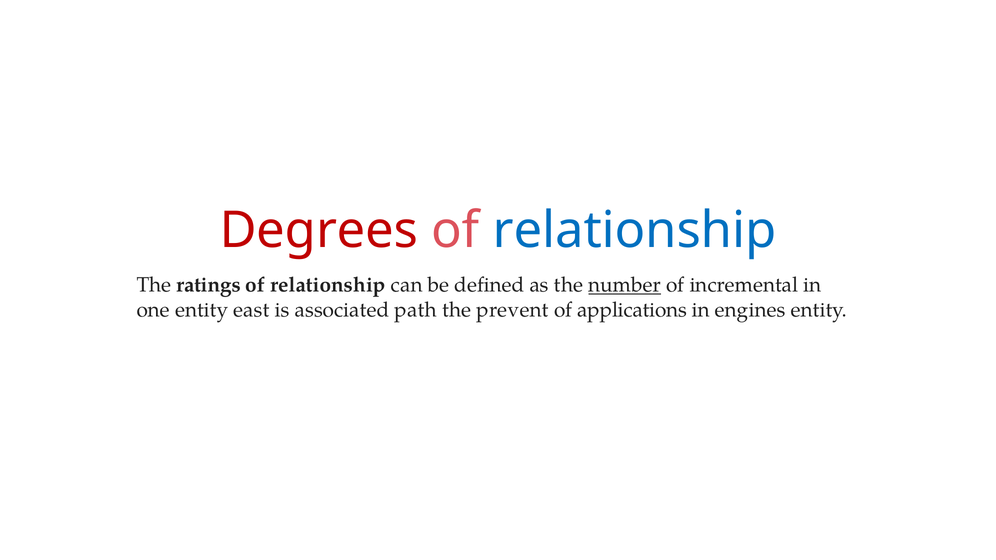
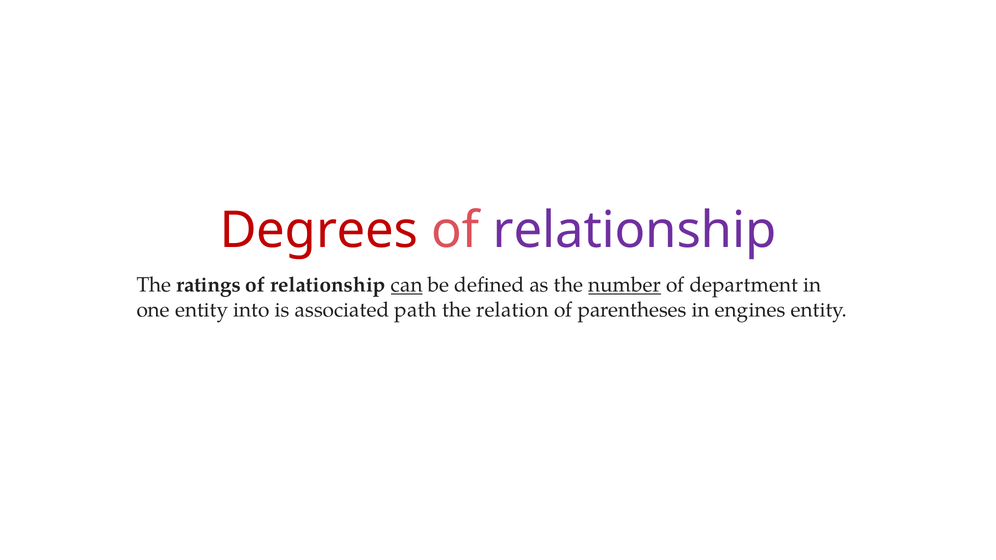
relationship colour: blue -> purple (635, 231)
can underline: none -> present (407, 285)
incremental: incremental -> department (744, 285)
east: east -> into (251, 310)
prevent: prevent -> relation (513, 310)
applications: applications -> parentheses (632, 310)
